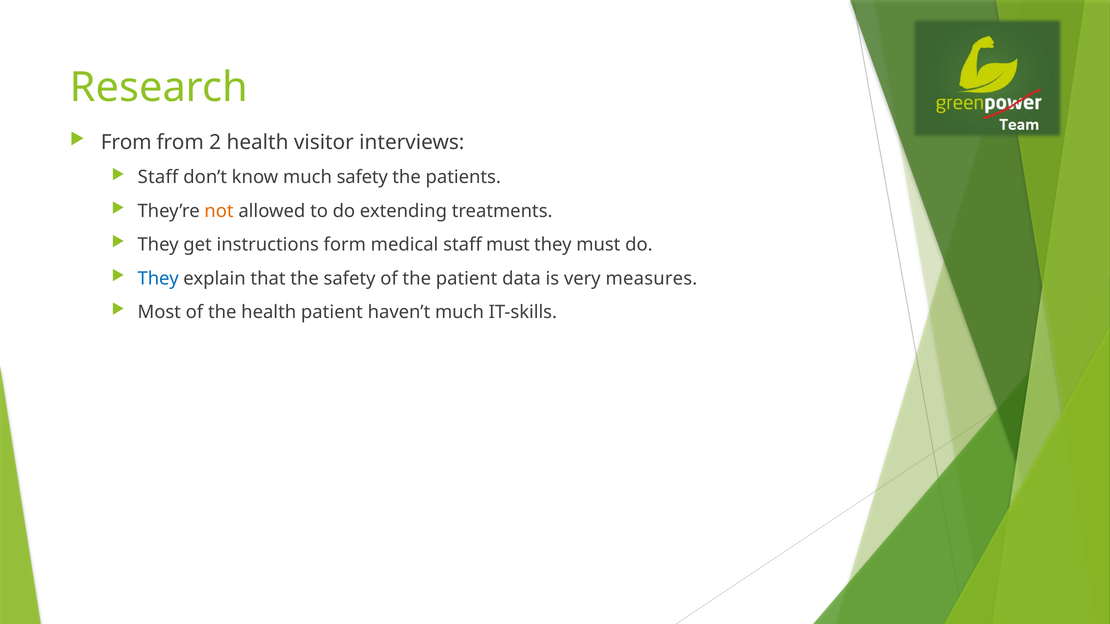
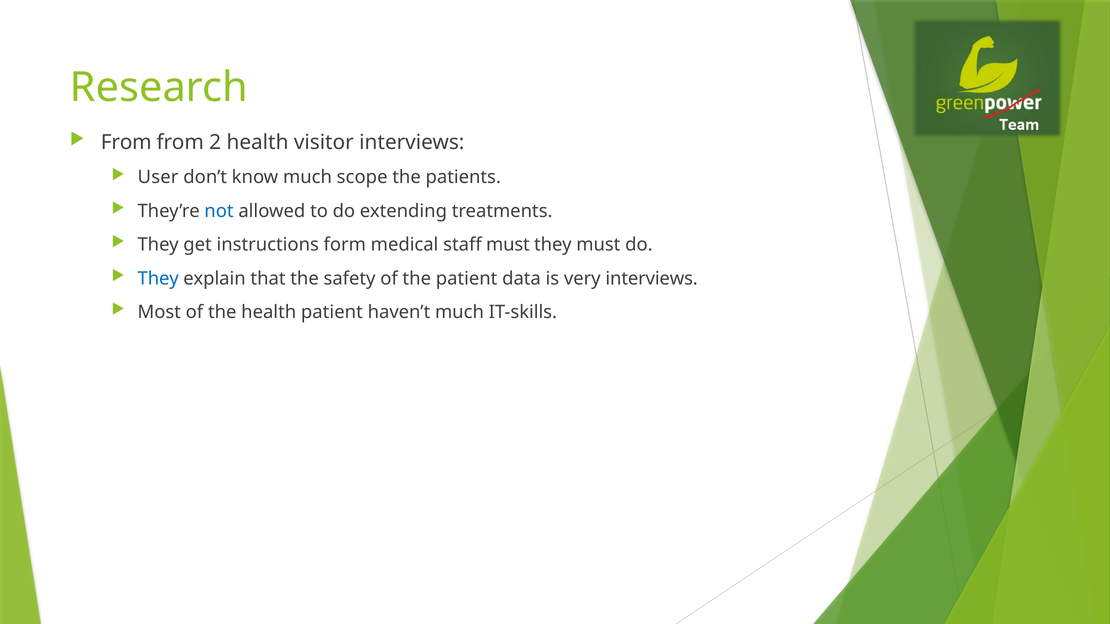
Staff: Staff -> User (158, 177)
much safety: safety -> scope (362, 177)
not colour: orange -> blue (219, 211)
very measures: measures -> interviews (652, 279)
